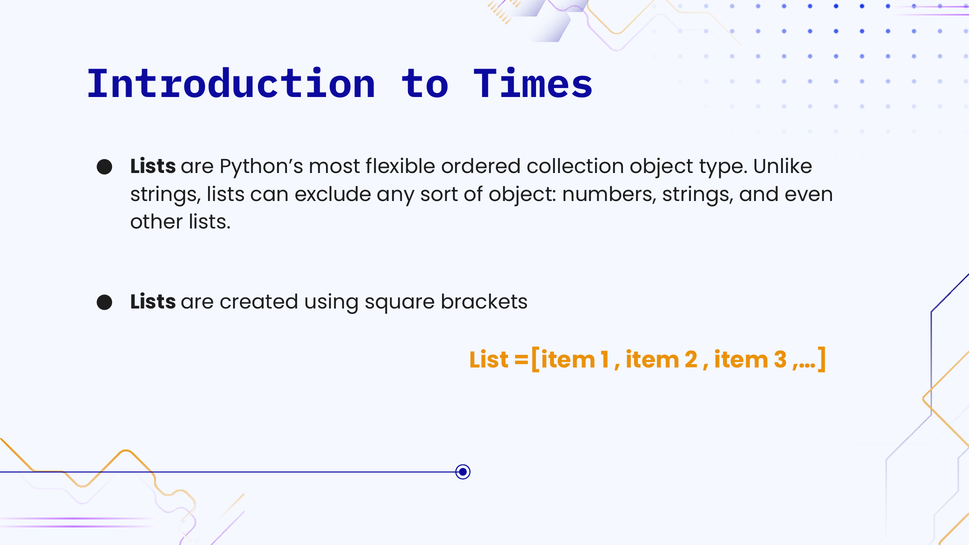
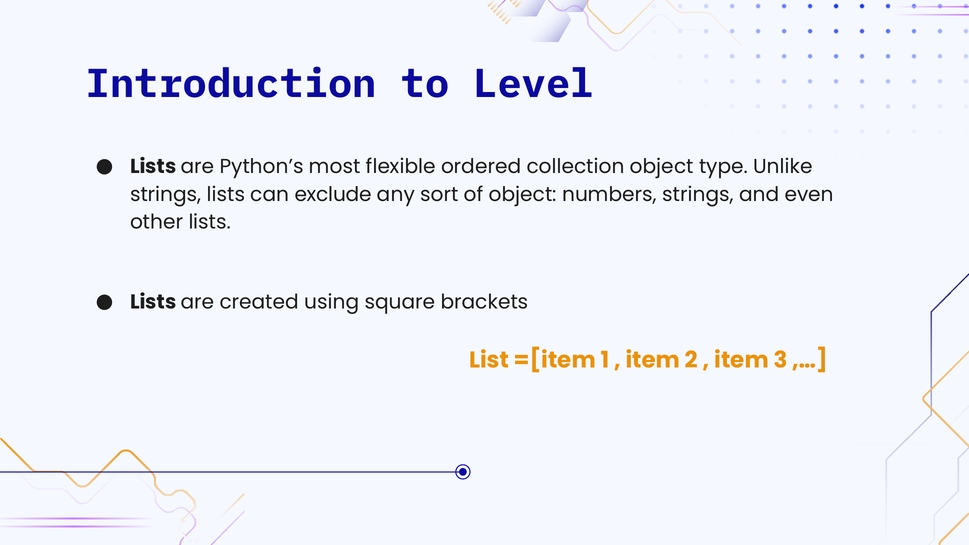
Times: Times -> Level (534, 84)
